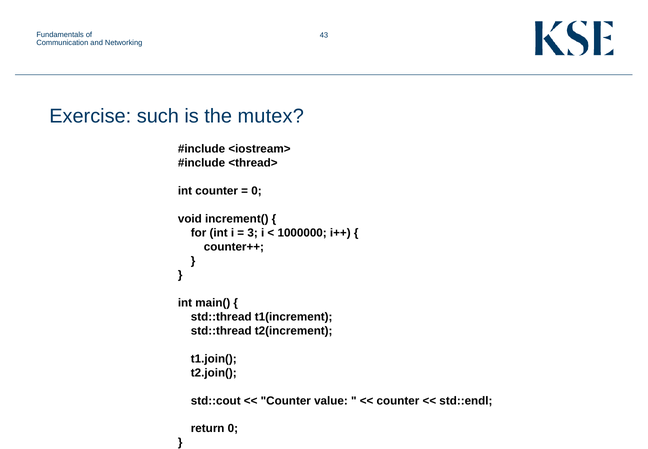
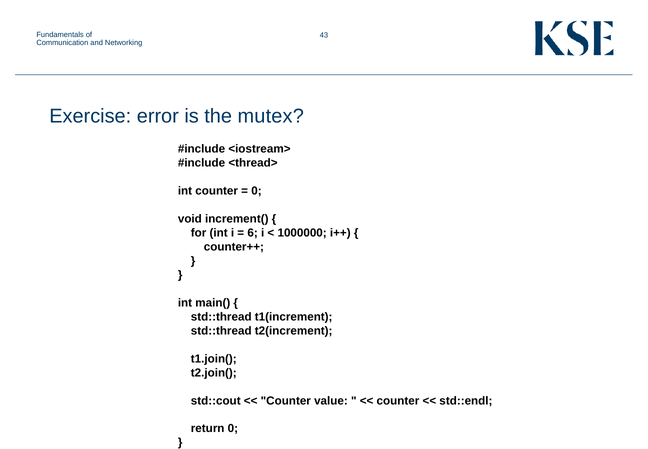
such: such -> error (158, 116)
3: 3 -> 6 (253, 233)
